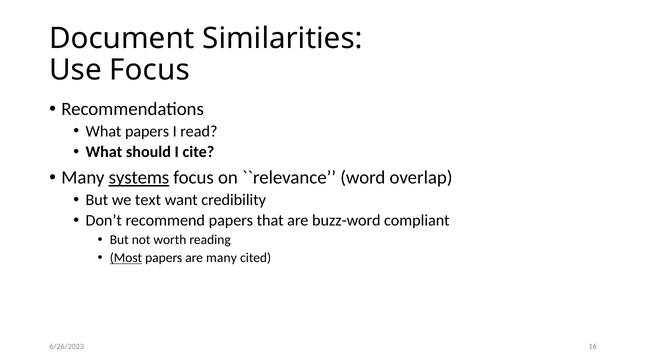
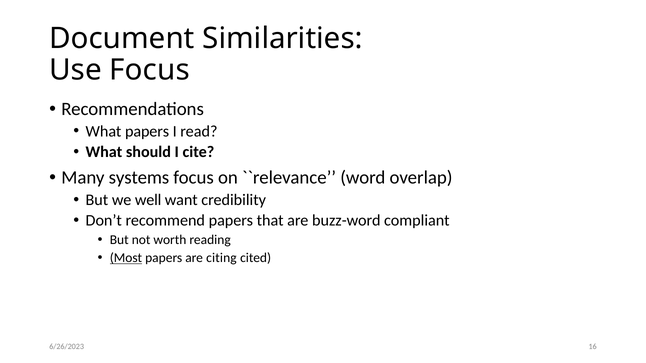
systems underline: present -> none (139, 178)
text: text -> well (148, 200)
are many: many -> citing (221, 258)
